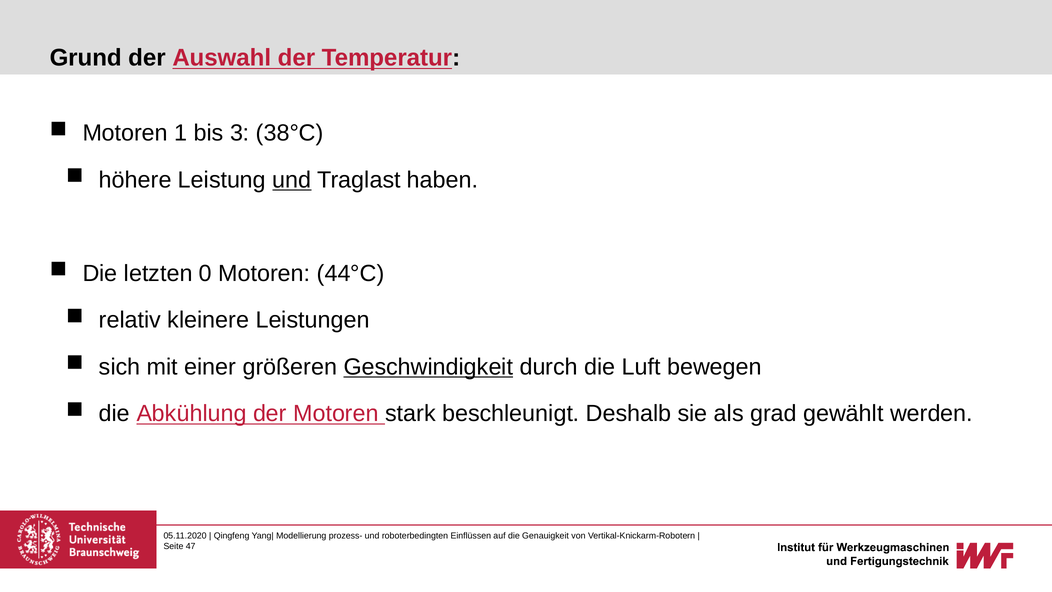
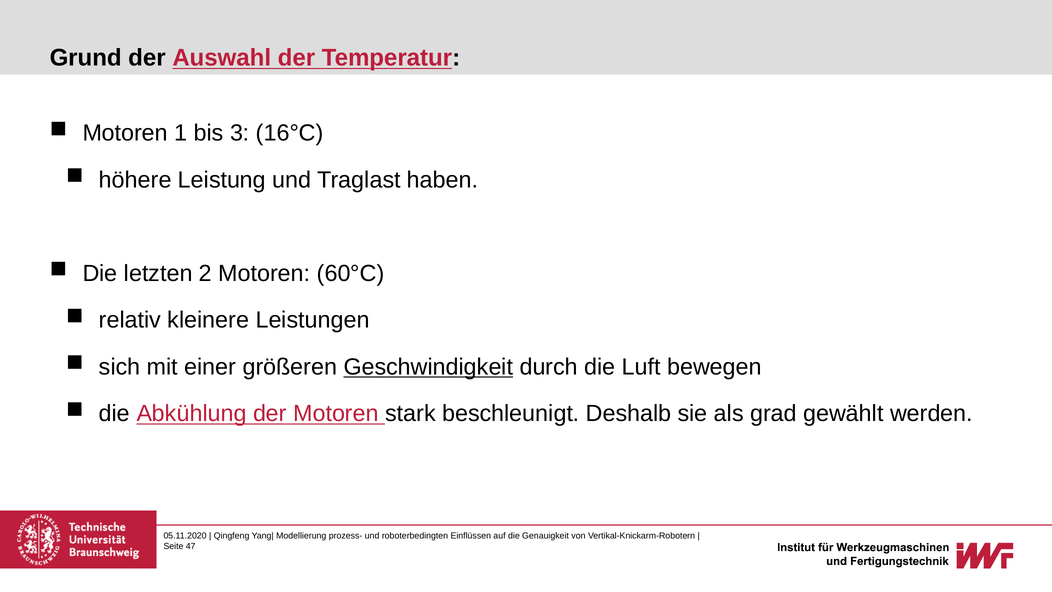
38°C: 38°C -> 16°C (290, 133)
und underline: present -> none (292, 180)
0: 0 -> 2 (205, 273)
44°C: 44°C -> 60°C (351, 273)
